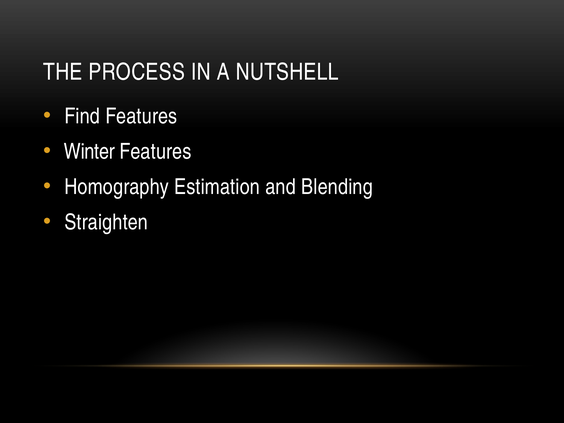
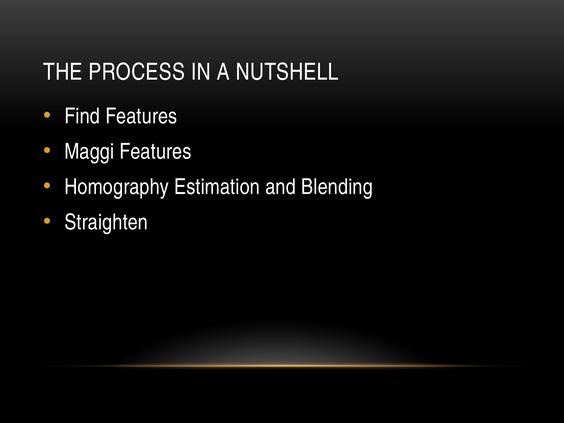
Winter: Winter -> Maggi (89, 152)
